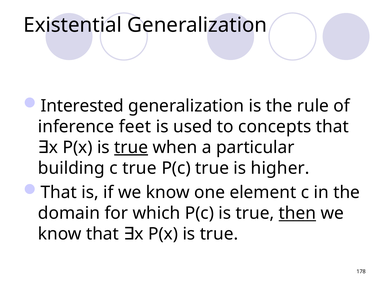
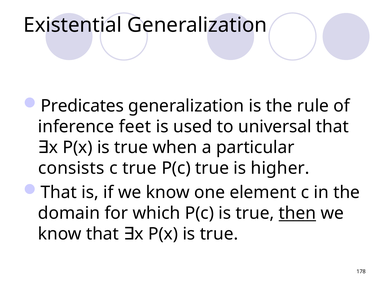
Interested: Interested -> Predicates (82, 106)
concepts: concepts -> universal (275, 127)
true underline: present -> none (131, 147)
building: building -> consists (71, 168)
